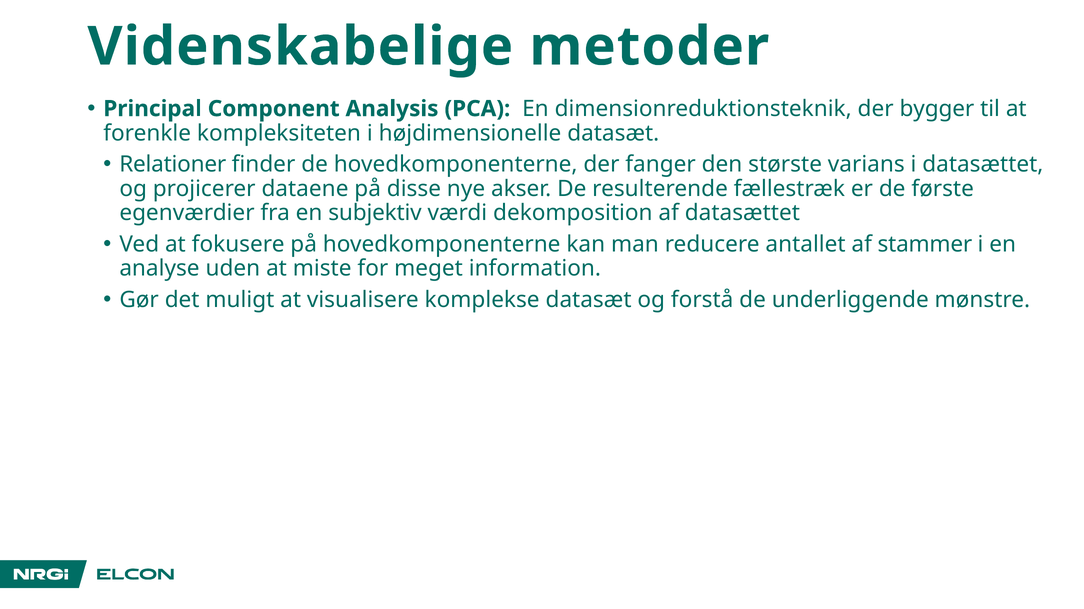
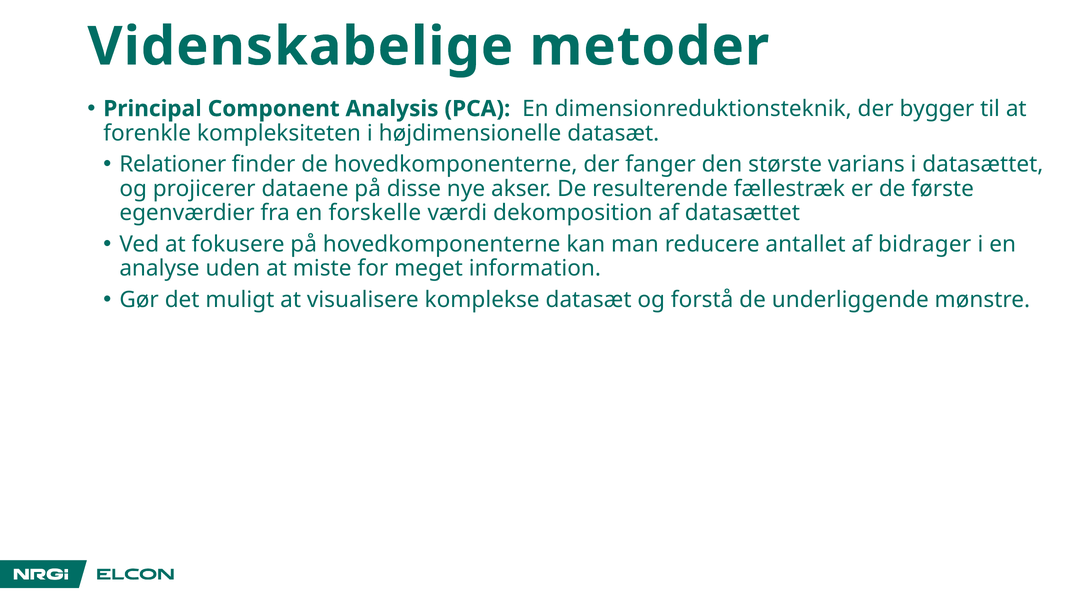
subjektiv: subjektiv -> forskelle (375, 213)
stammer: stammer -> bidrager (925, 244)
